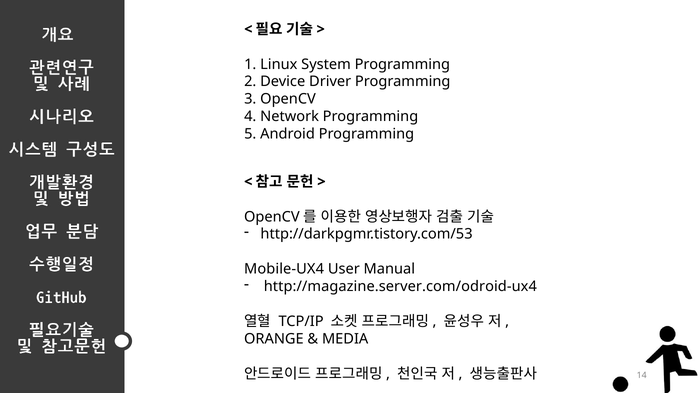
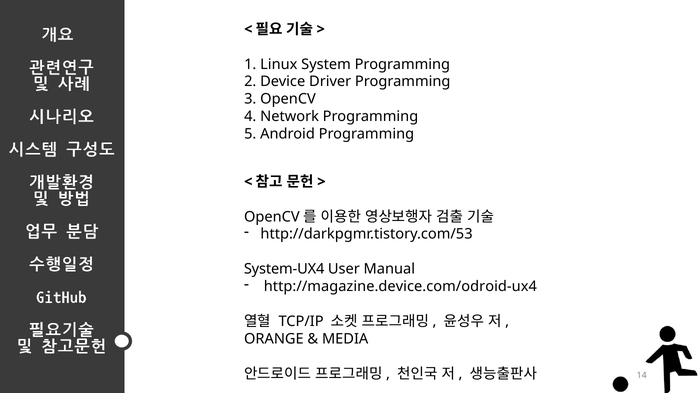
Mobile-UX4: Mobile-UX4 -> System-UX4 (284, 270)
http://magazine.server.com/odroid-ux4: http://magazine.server.com/odroid-ux4 -> http://magazine.device.com/odroid-ux4 (400, 287)
